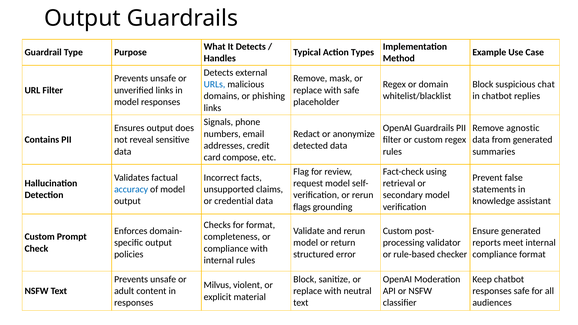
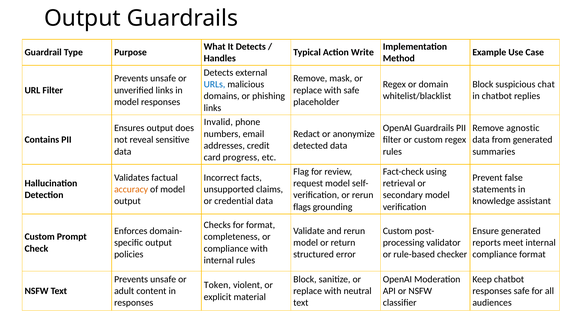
Types: Types -> Write (362, 52)
Signals: Signals -> Invalid (218, 122)
compose: compose -> progress (241, 157)
accuracy colour: blue -> orange (131, 189)
Milvus: Milvus -> Token (217, 285)
